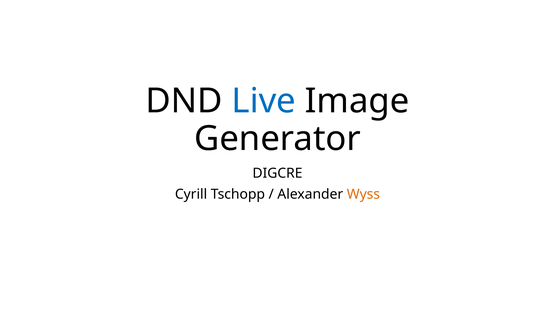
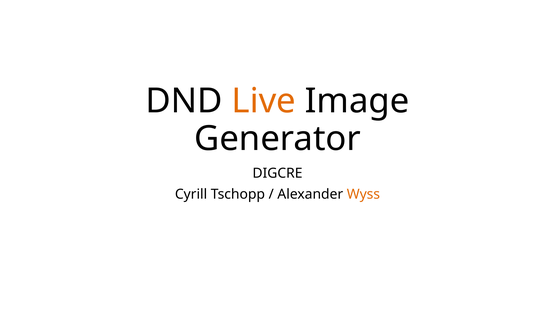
Live colour: blue -> orange (264, 101)
